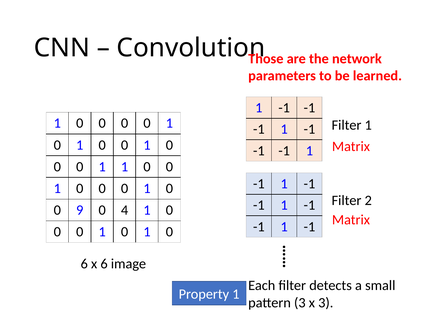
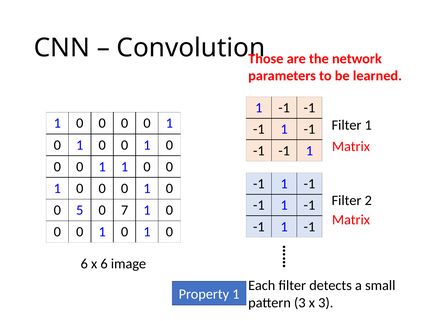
9: 9 -> 5 (80, 210)
4: 4 -> 7 (125, 210)
